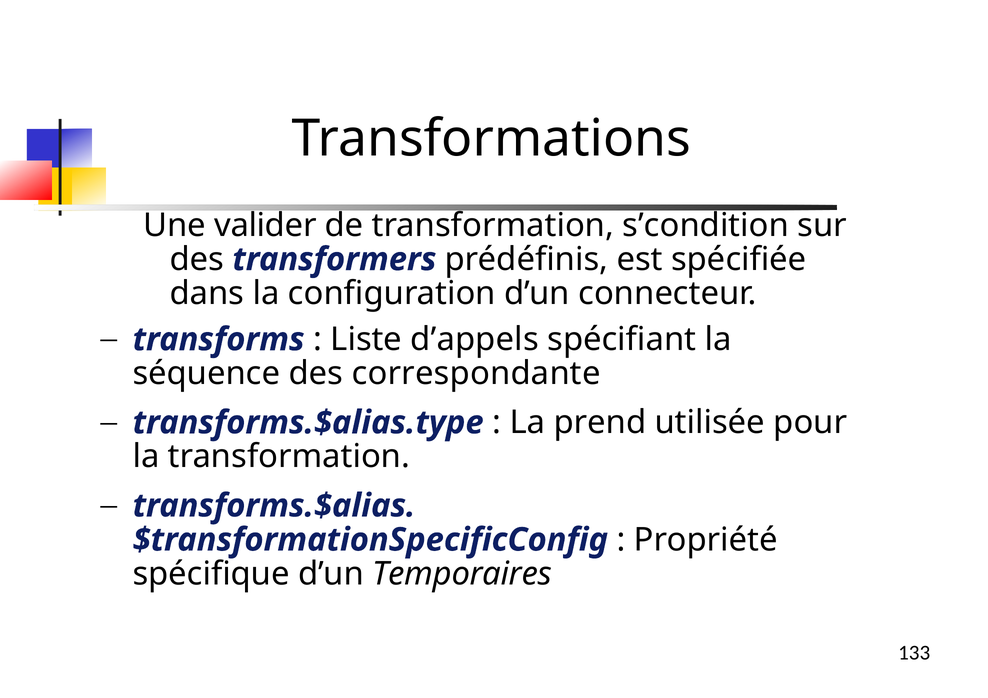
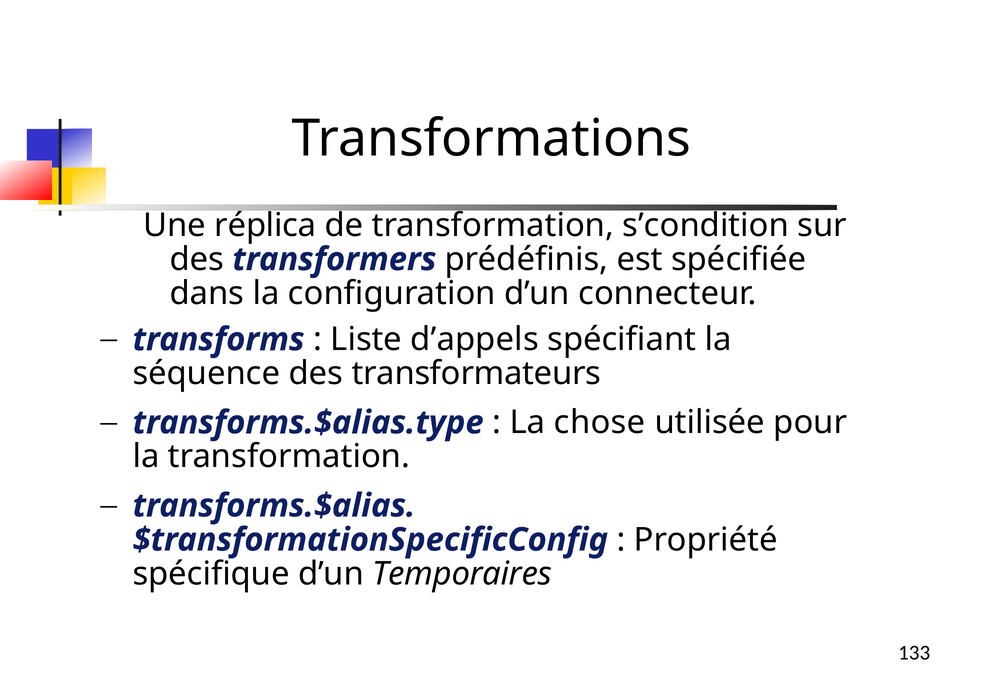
valider: valider -> réplica (265, 225)
correspondante: correspondante -> transformateurs (476, 374)
prend: prend -> chose (600, 423)
